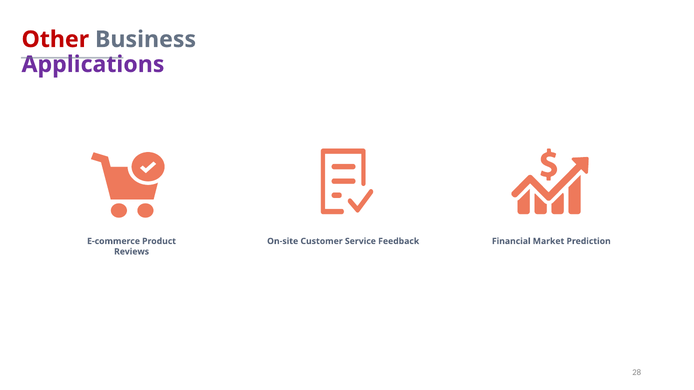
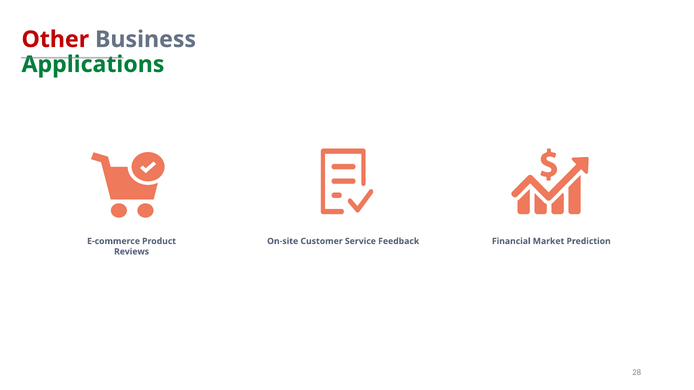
Applications colour: purple -> green (93, 64)
